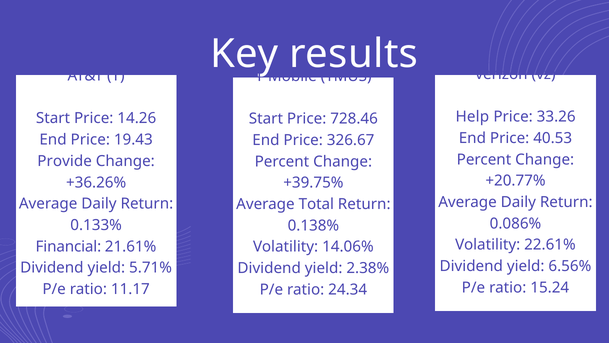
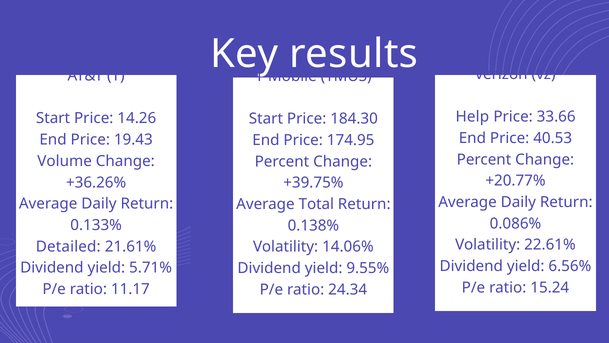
33.26: 33.26 -> 33.66 (556, 117)
728.46: 728.46 -> 184.30 (354, 119)
326.67: 326.67 -> 174.95 (351, 140)
Provide: Provide -> Volume (65, 161)
Financial: Financial -> Detailed (68, 246)
2.38%: 2.38% -> 9.55% (368, 268)
